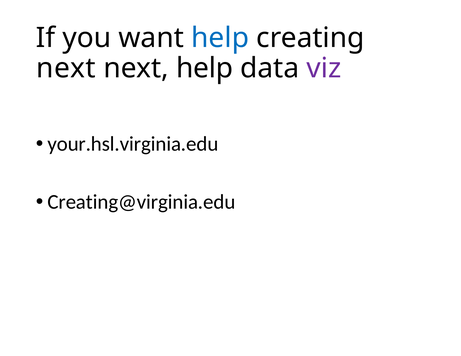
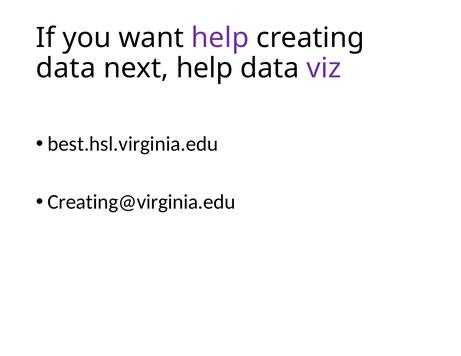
help colour: blue -> purple (220, 38)
next: next -> data (66, 68)
your.hsl.virginia.edu: your.hsl.virginia.edu -> best.hsl.virginia.edu (133, 144)
